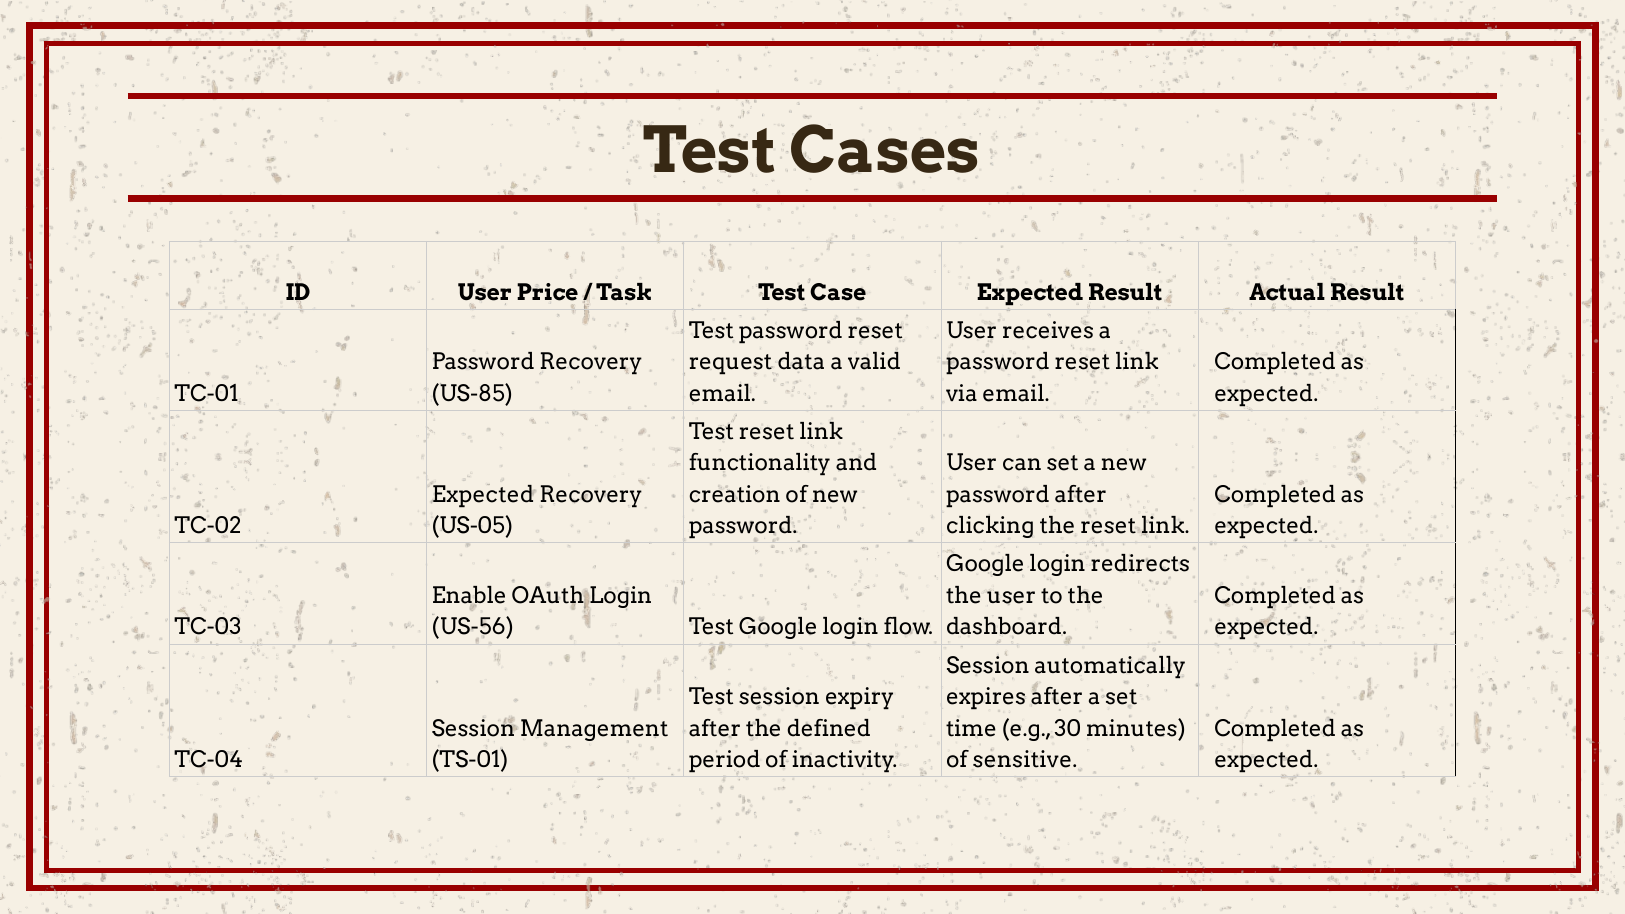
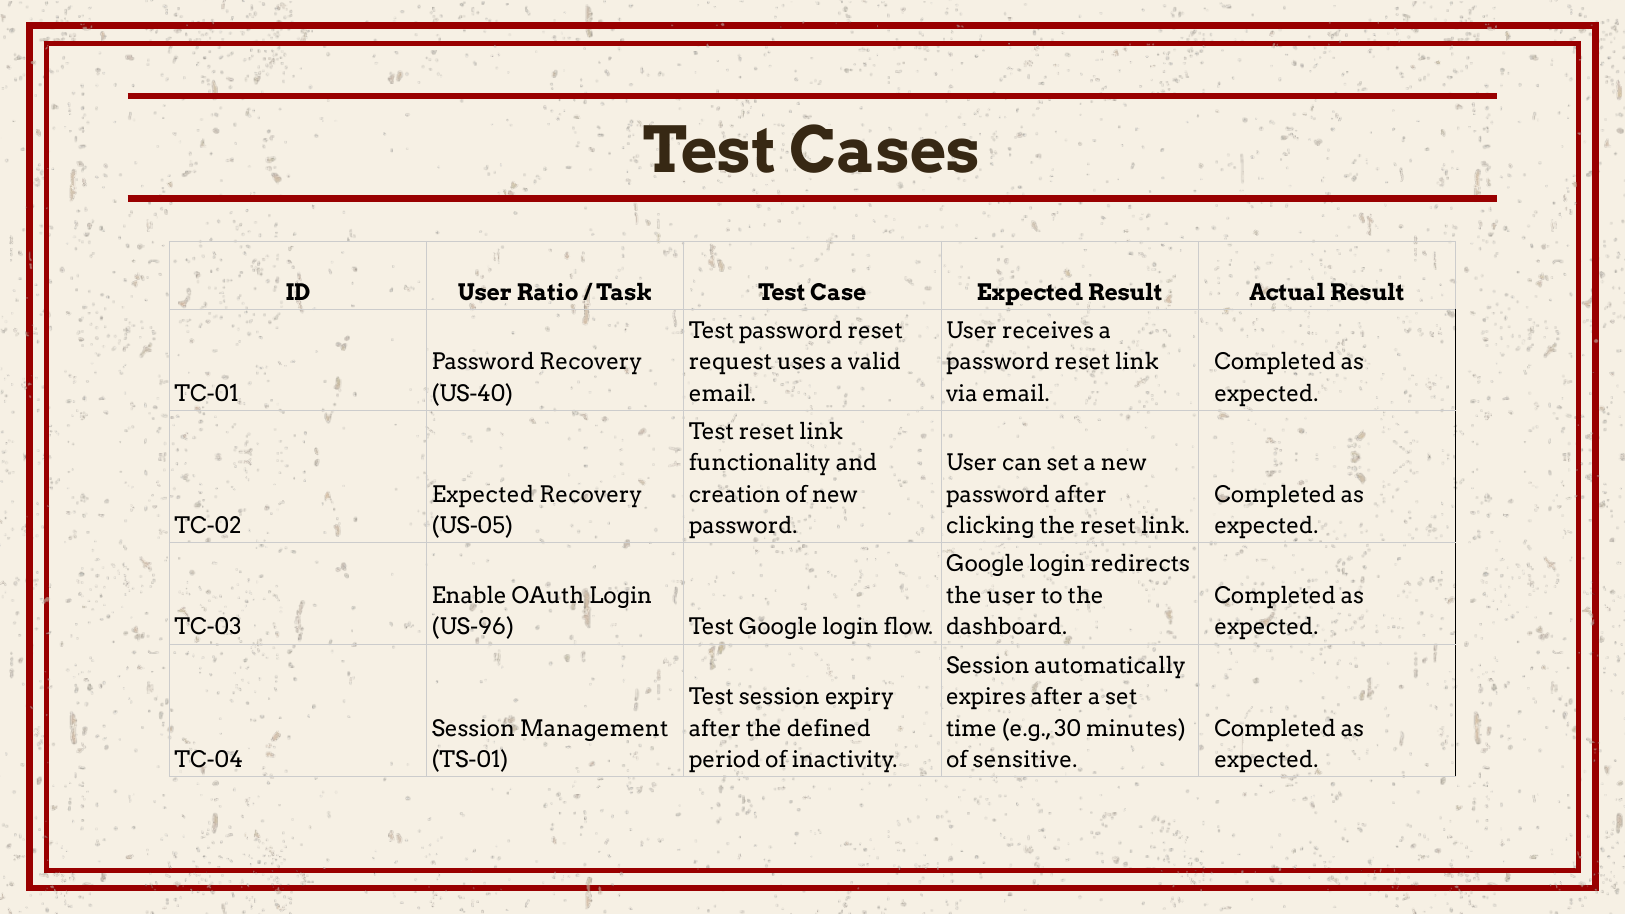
Price: Price -> Ratio (548, 293)
data: data -> uses (802, 362)
US-85: US-85 -> US-40 (472, 394)
US-56: US-56 -> US-96 (473, 628)
